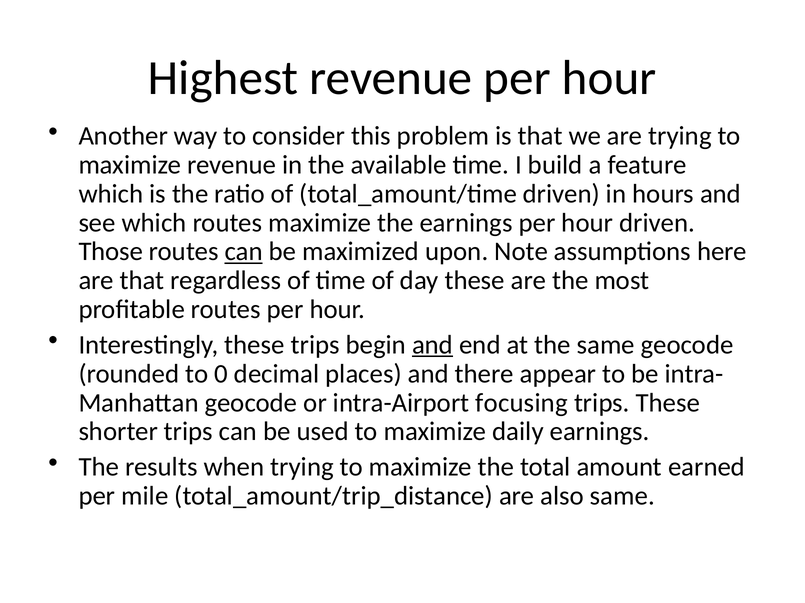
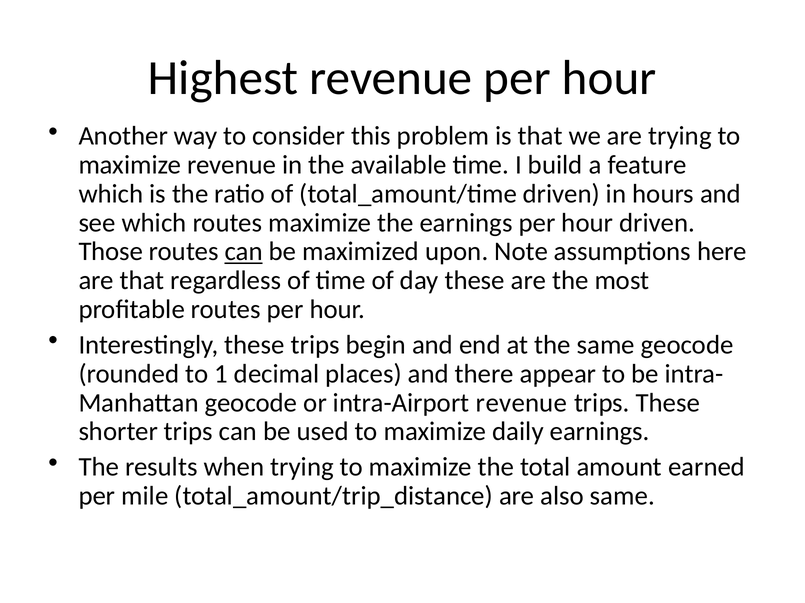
and underline: present -> none (433, 345)
0: 0 -> 1 (221, 374)
intra-Airport focusing: focusing -> revenue (522, 403)
